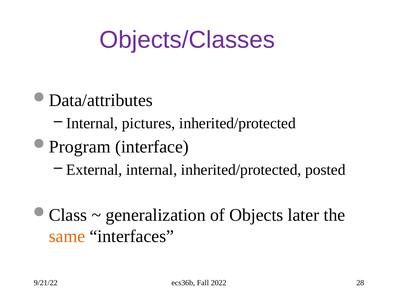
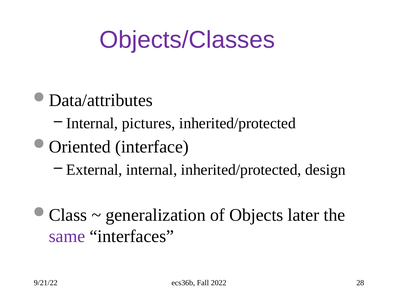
Program: Program -> Oriented (80, 147)
posted: posted -> design (325, 169)
same colour: orange -> purple (67, 236)
